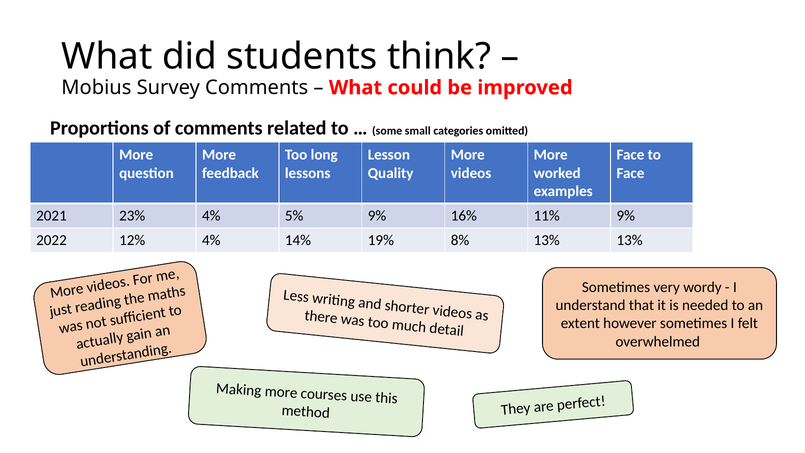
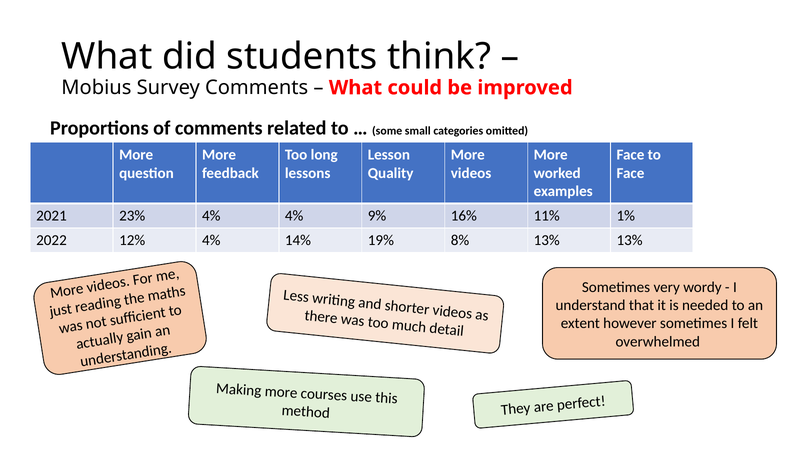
4% 5%: 5% -> 4% (294, 216)
11% 9%: 9% -> 1% (626, 216)
